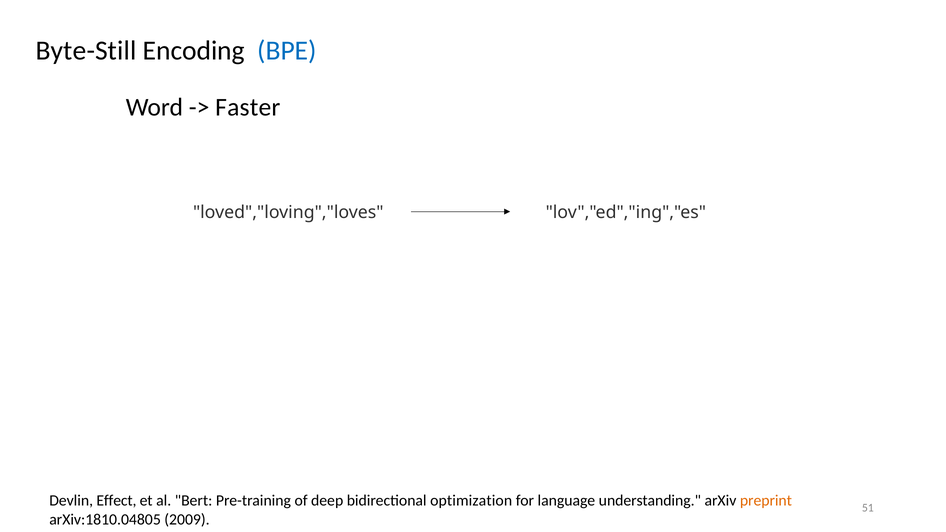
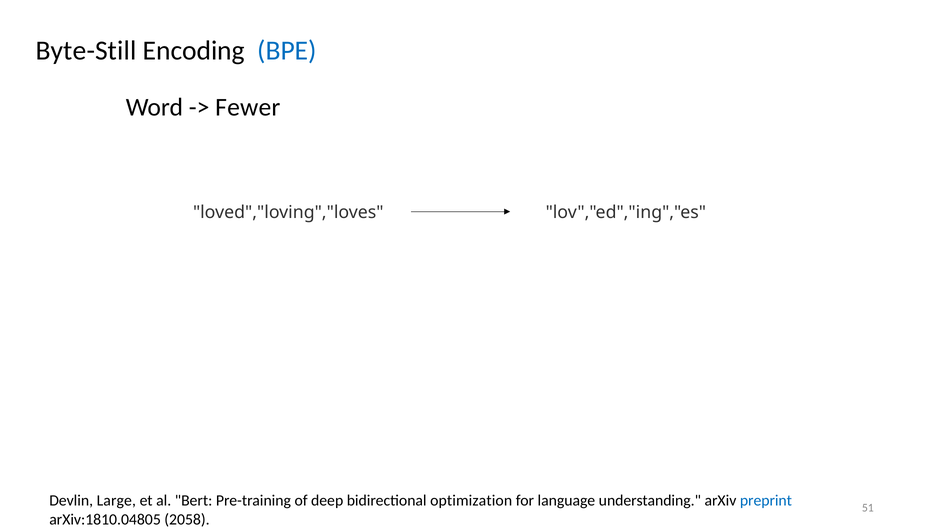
Faster: Faster -> Fewer (248, 107)
Effect: Effect -> Large (116, 501)
preprint colour: orange -> blue (766, 501)
2009: 2009 -> 2058 (187, 520)
